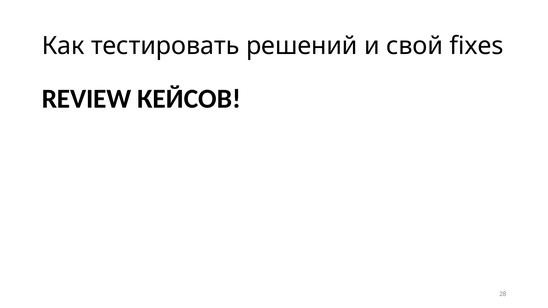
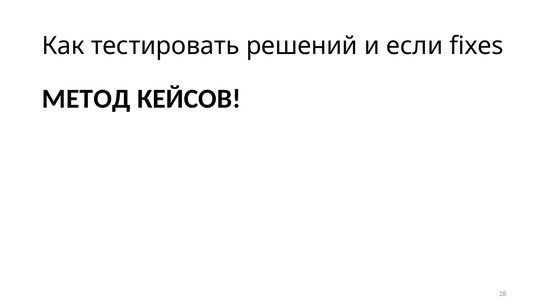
свой: свой -> если (415, 46)
REVIEW: REVIEW -> МЕТОД (86, 99)
